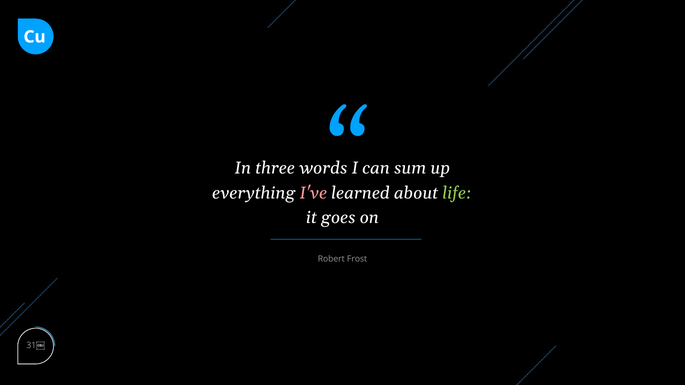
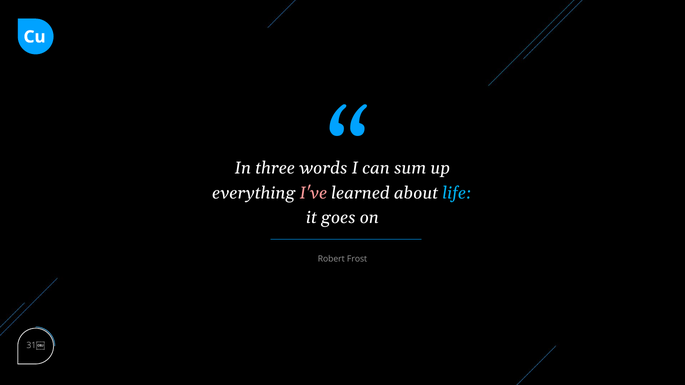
life colour: light green -> light blue (457, 193)
